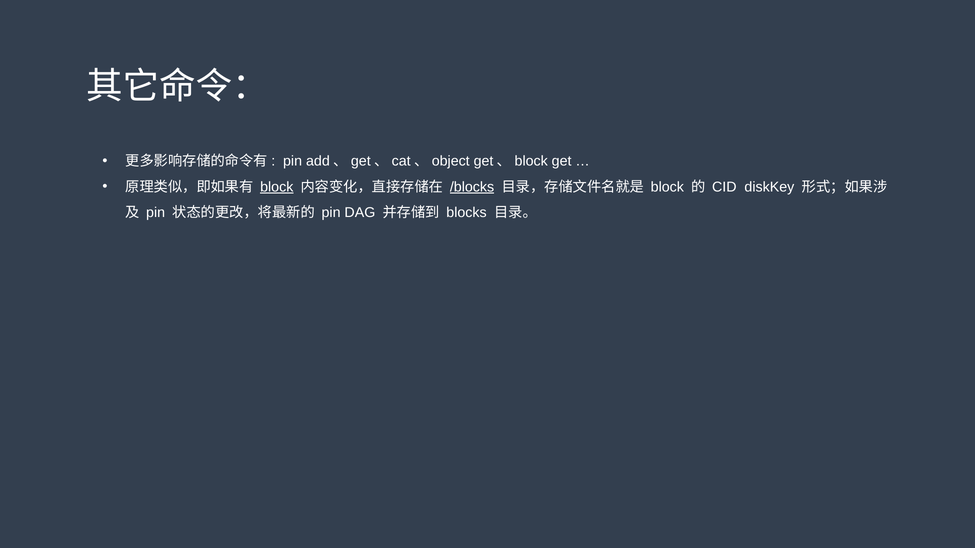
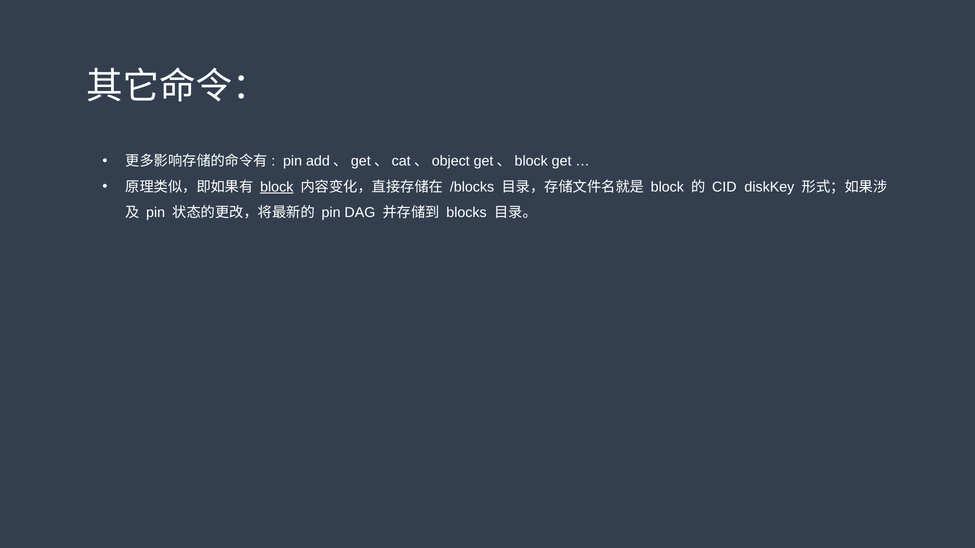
/blocks underline: present -> none (472, 187)
